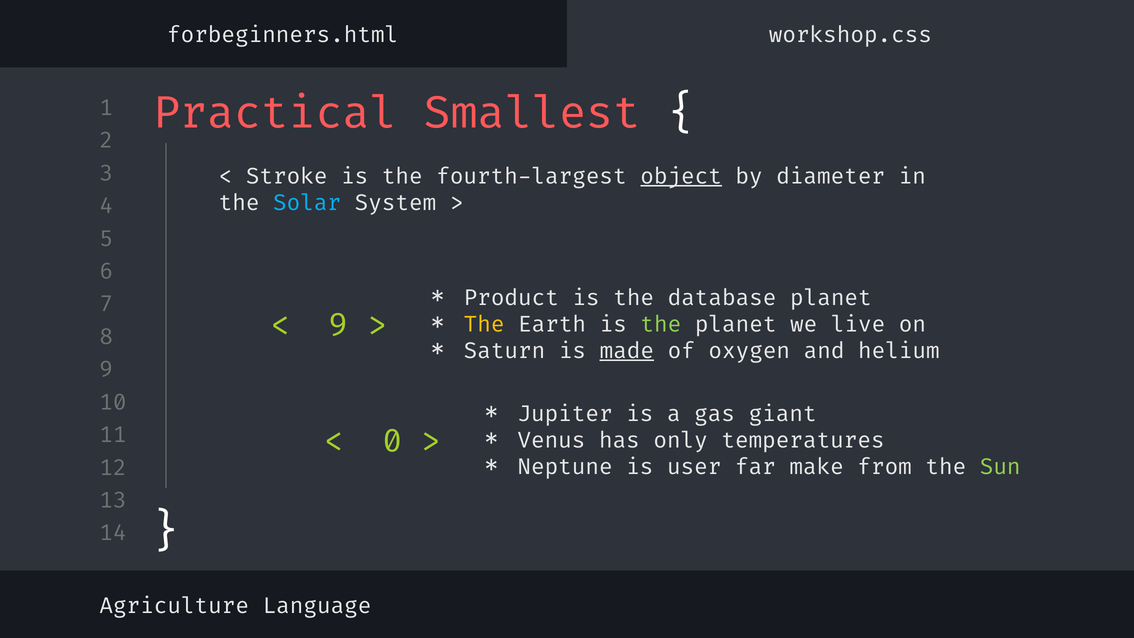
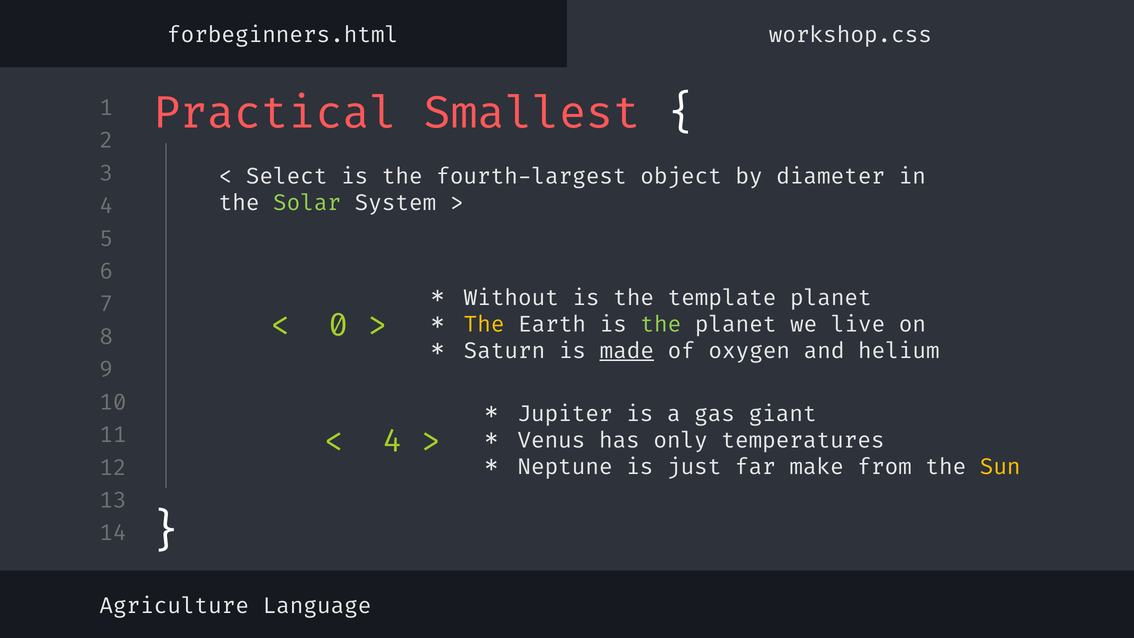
Stroke: Stroke -> Select (287, 176)
object underline: present -> none (681, 176)
Solar colour: light blue -> light green (307, 203)
Product: Product -> Without (511, 298)
database: database -> template (722, 298)
/9: /9 -> /0 (329, 325)
/0: /0 -> /4 (383, 441)
user: user -> just (694, 467)
Sun colour: light green -> yellow (1000, 467)
